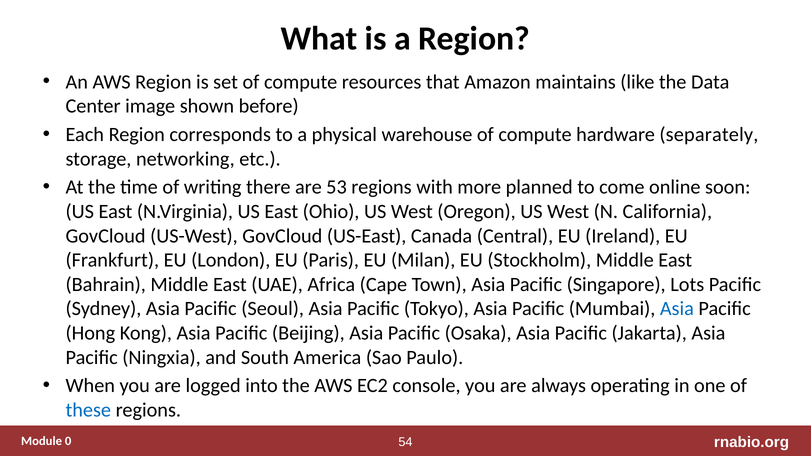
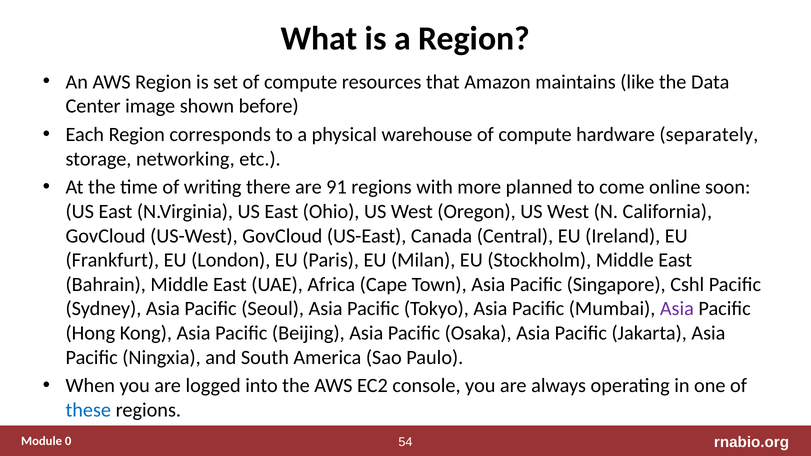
53: 53 -> 91 (336, 187)
Lots: Lots -> Cshl (687, 285)
Asia colour: blue -> purple (677, 309)
